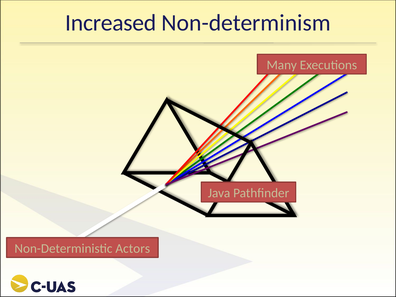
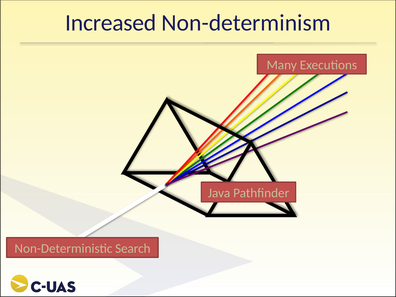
Actors: Actors -> Search (133, 248)
